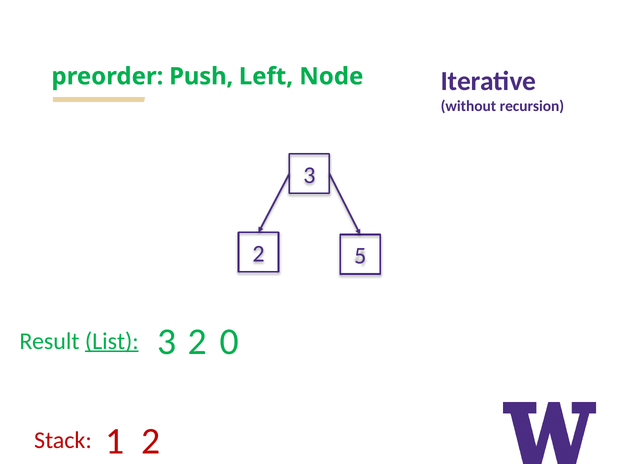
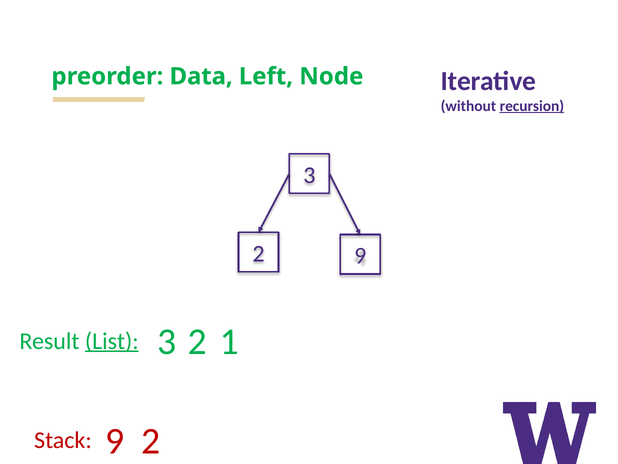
Push: Push -> Data (201, 76)
recursion underline: none -> present (532, 106)
2 5: 5 -> 9 (360, 256)
0: 0 -> 1 (229, 342)
Stack 1: 1 -> 9 (115, 441)
